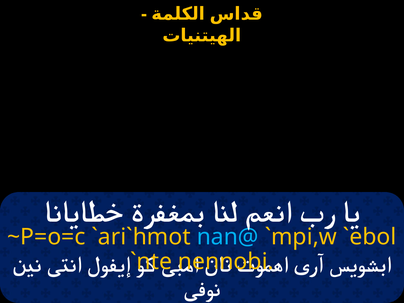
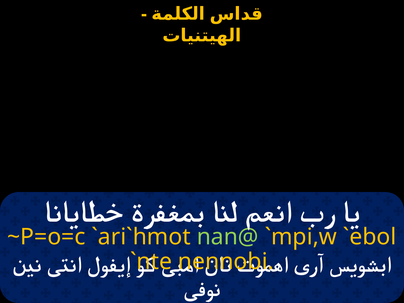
nan@ colour: light blue -> light green (228, 237)
